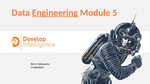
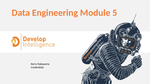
Engineering underline: present -> none (55, 13)
